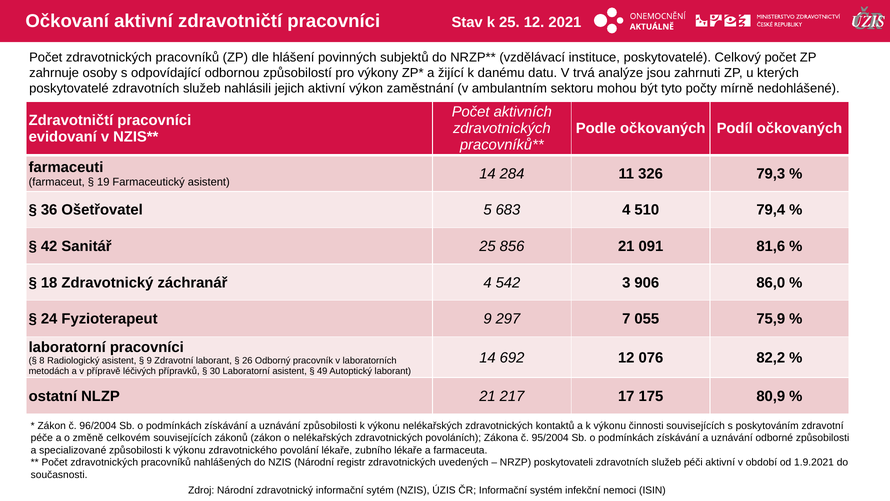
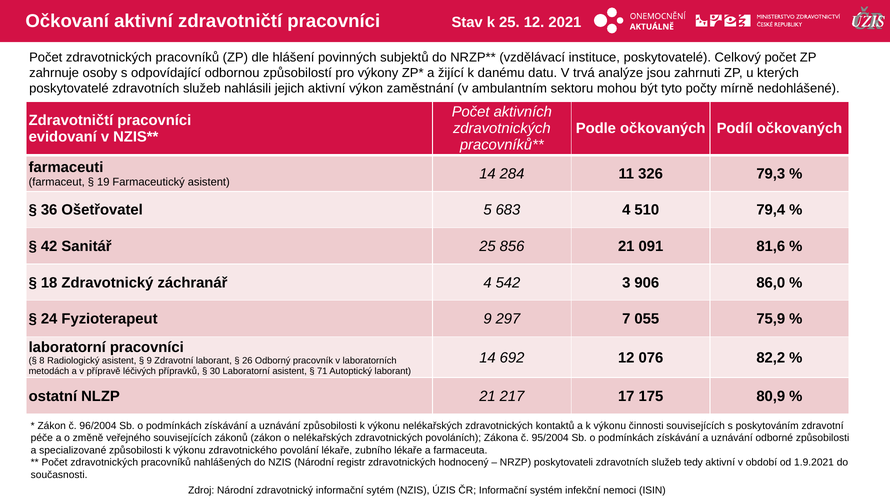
49: 49 -> 71 (322, 371)
celkovém: celkovém -> veřejného (128, 438)
uvedených: uvedených -> hodnocený (464, 462)
péči: péči -> tedy (693, 462)
